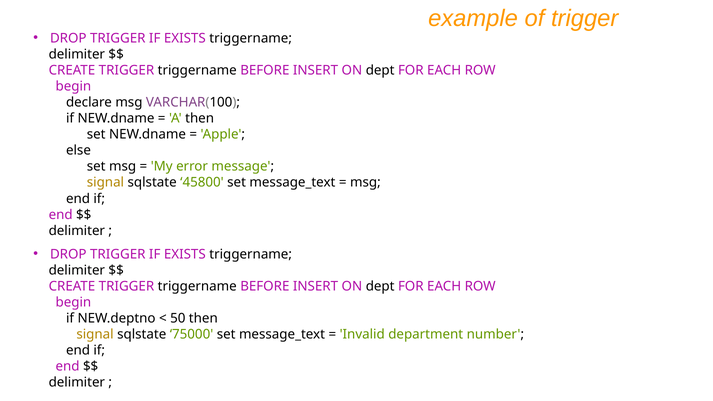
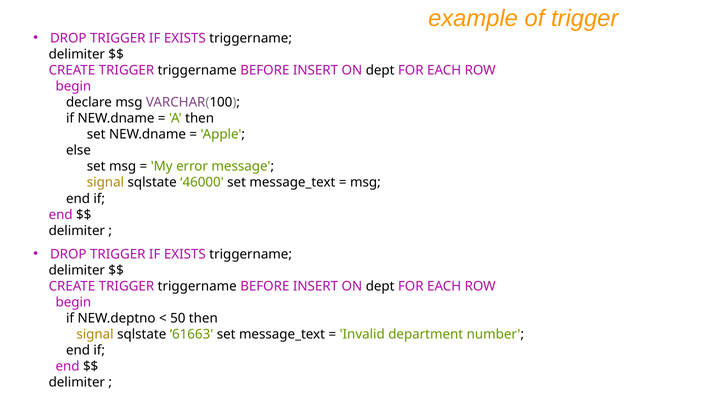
45800: 45800 -> 46000 (202, 183)
75000: 75000 -> 61663 (192, 334)
